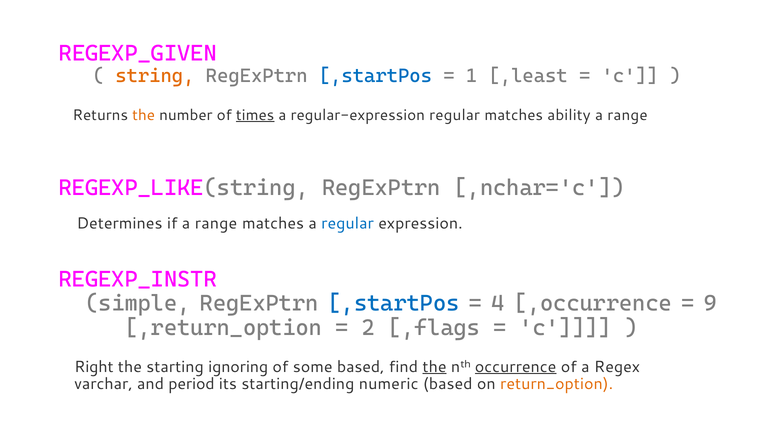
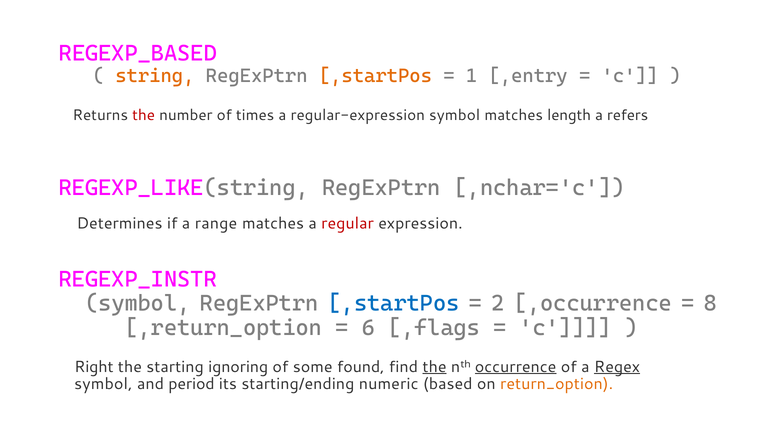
REGEXP_GIVEN: REGEXP_GIVEN -> REGEXP_BASED (138, 53)
,startPos colour: blue -> orange (375, 76)
,least: ,least -> ,entry (528, 76)
the colour: orange -> red (144, 115)
times underline: present -> none (255, 115)
regular-expression regular: regular -> symbol (455, 115)
ability: ability -> length (569, 115)
range: range -> refers (628, 115)
regular colour: blue -> red (348, 224)
simple: simple -> symbol (138, 304)
4: 4 -> 2 (498, 304)
9: 9 -> 8 (710, 304)
2: 2 -> 6 (368, 328)
some based: based -> found (361, 367)
Regex underline: none -> present (617, 367)
varchar: varchar -> symbol (103, 384)
